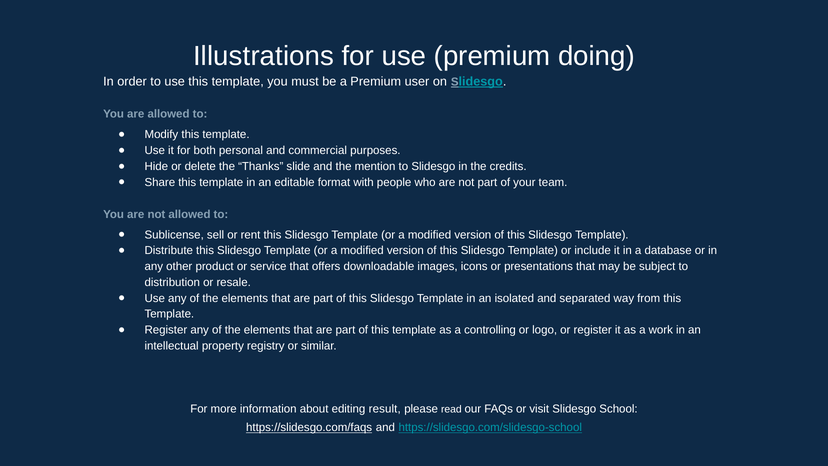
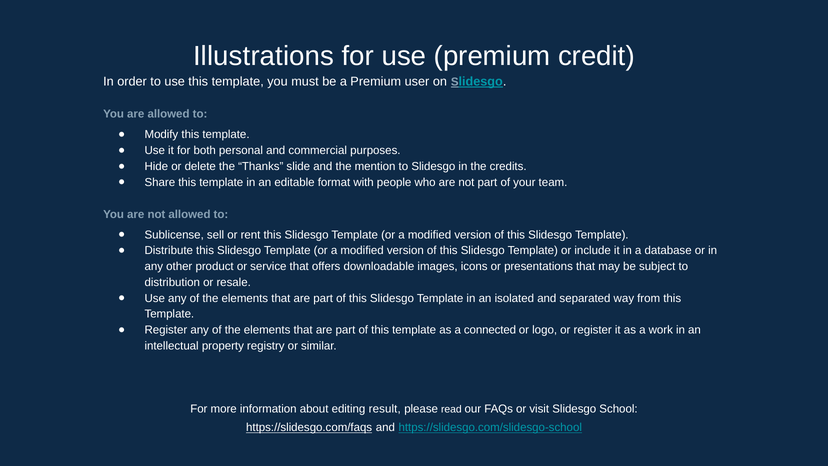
doing: doing -> credit (596, 56)
controlling: controlling -> connected (490, 330)
